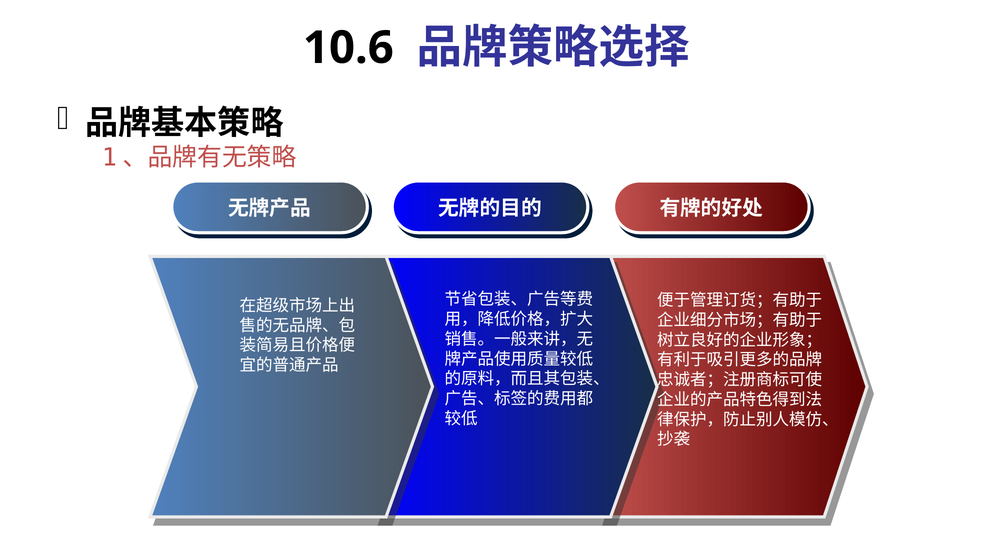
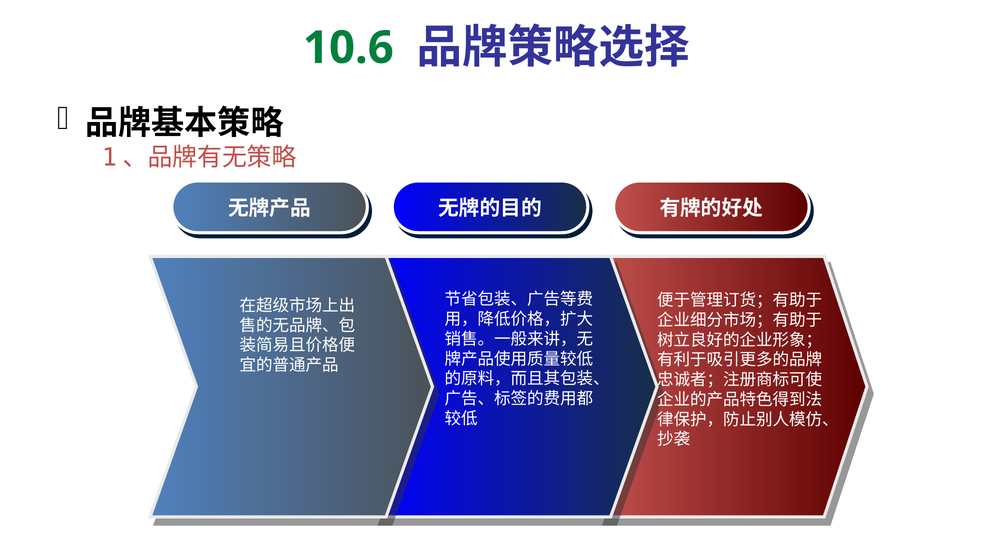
10.6 colour: black -> green (348, 48)
